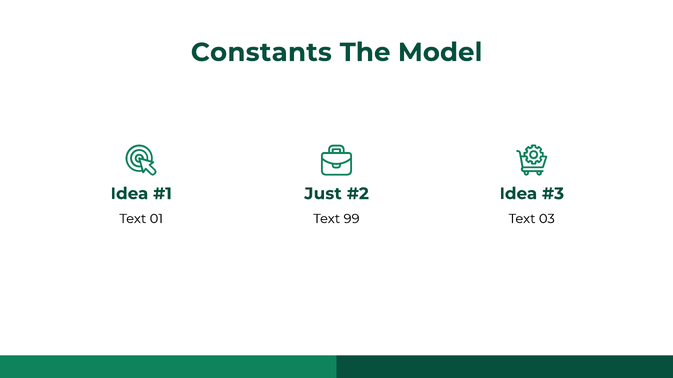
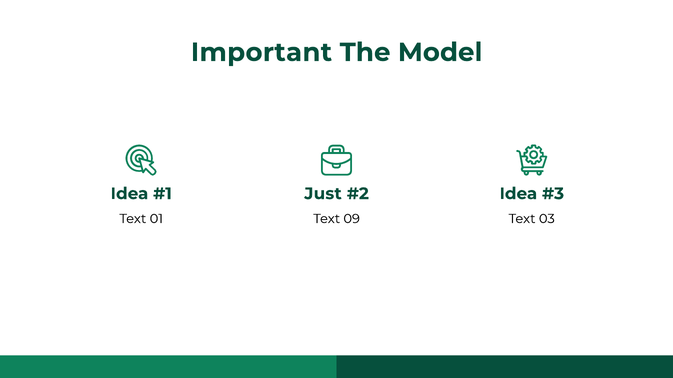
Constants: Constants -> Important (261, 52)
99: 99 -> 09 (352, 219)
